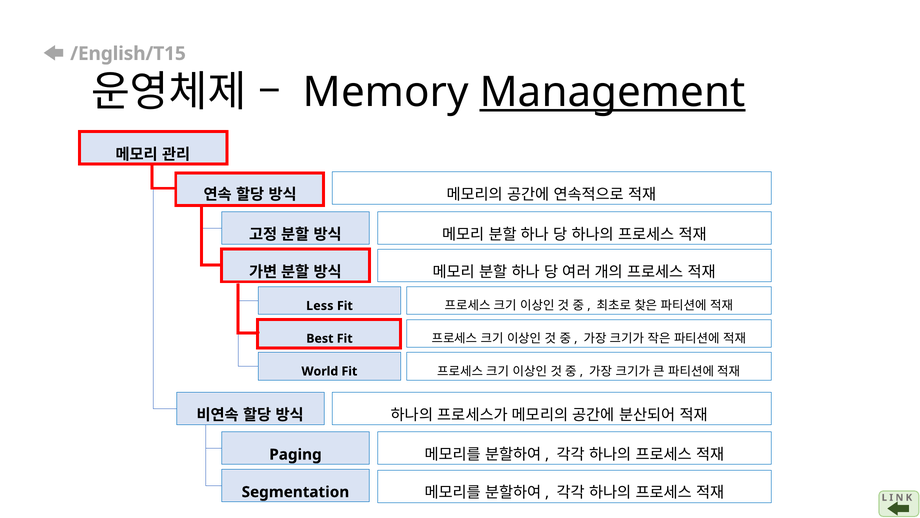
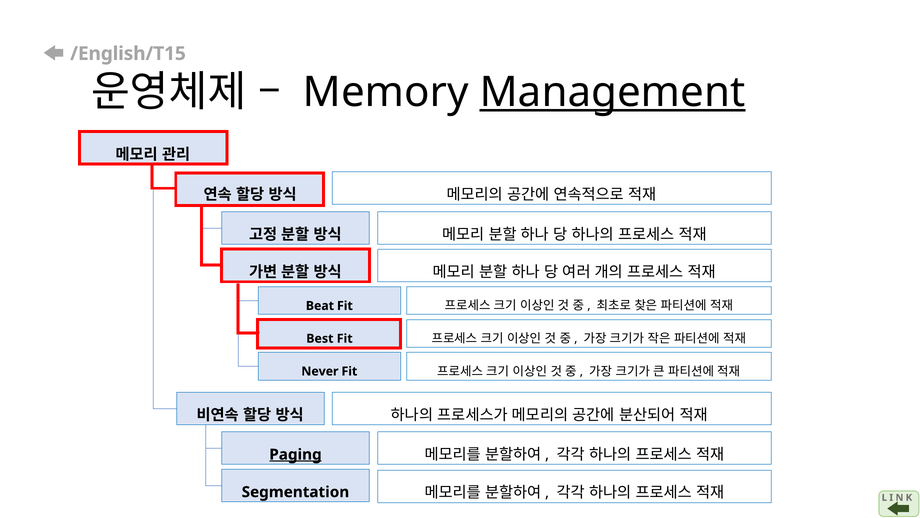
Less: Less -> Beat (320, 306)
World: World -> Never (320, 371)
Paging underline: none -> present (295, 454)
